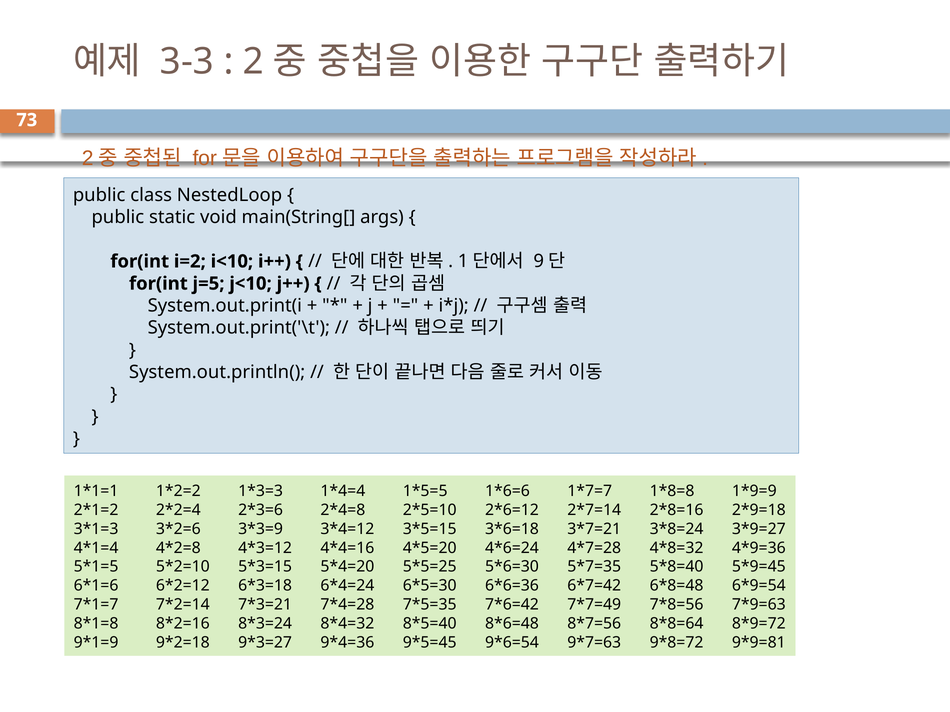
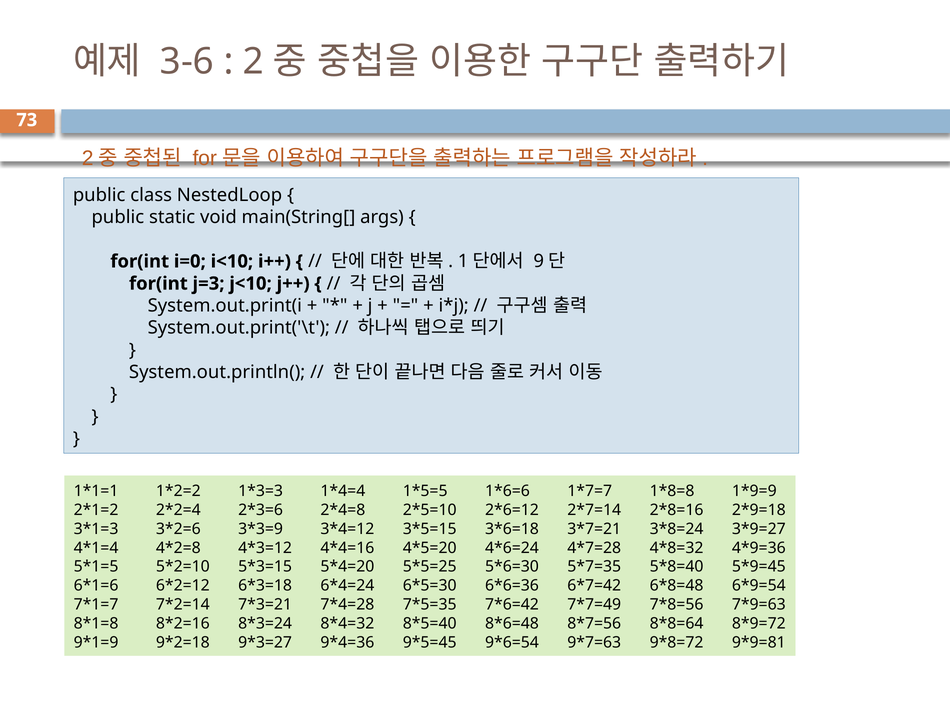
3-3: 3-3 -> 3-6 (187, 62)
i=2: i=2 -> i=0 (190, 262)
j=5: j=5 -> j=3 (209, 284)
